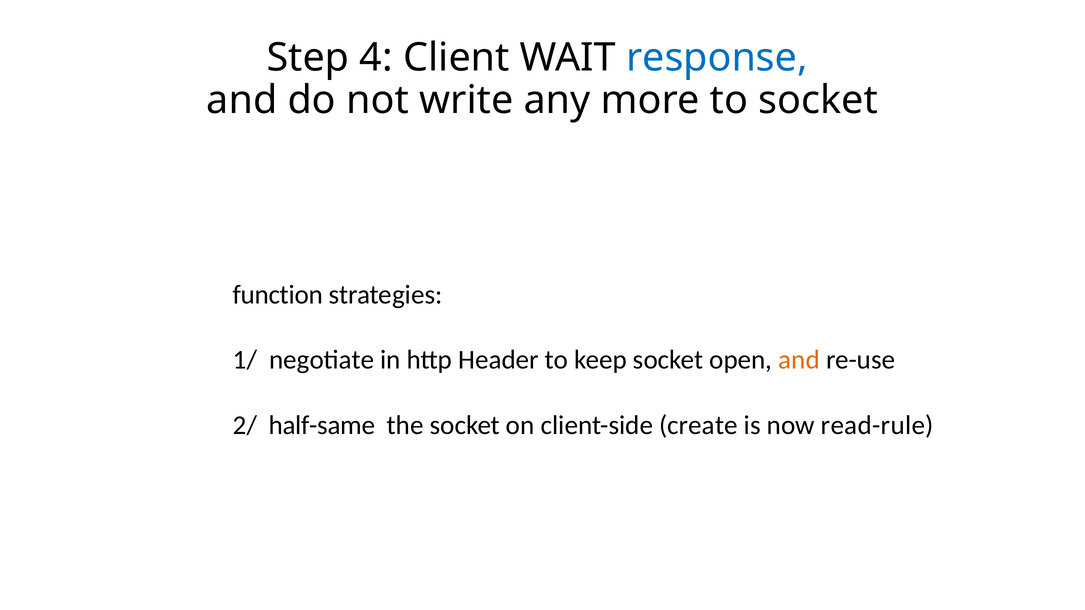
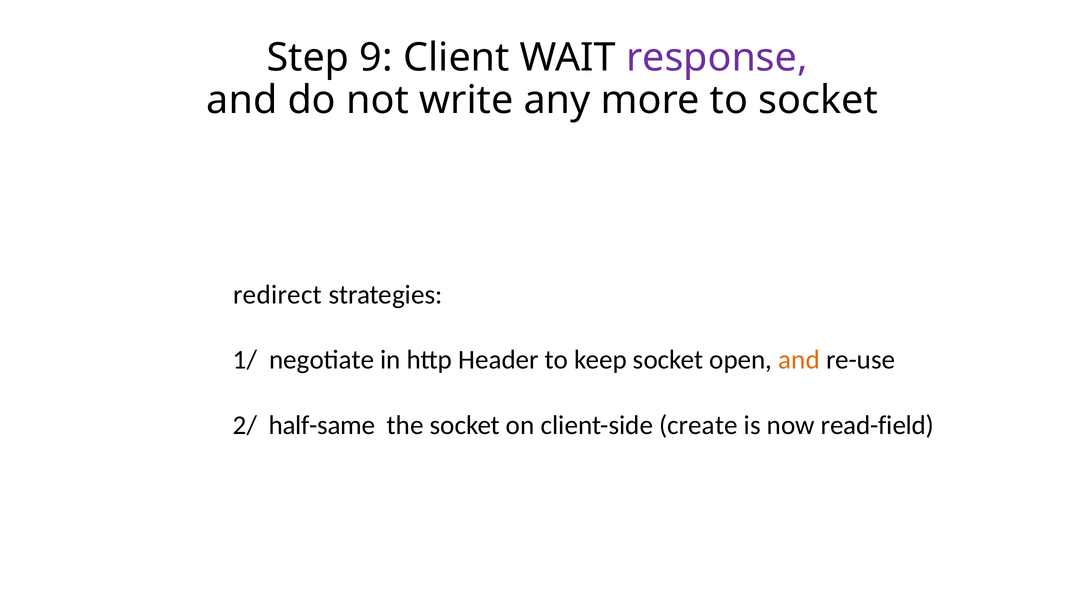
4: 4 -> 9 (376, 58)
response colour: blue -> purple (717, 58)
function: function -> redirect (278, 295)
read-rule: read-rule -> read-field (877, 425)
